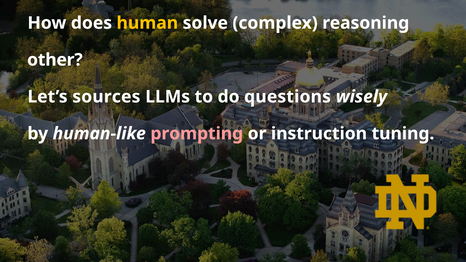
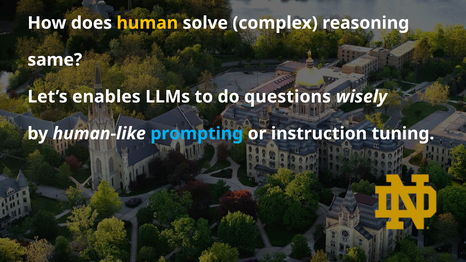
other: other -> same (55, 60)
sources: sources -> enables (106, 97)
prompting colour: pink -> light blue (197, 134)
